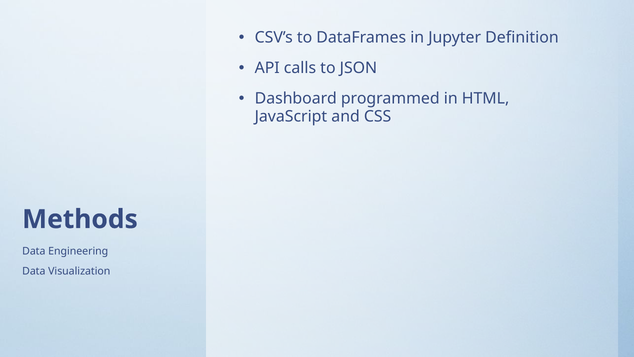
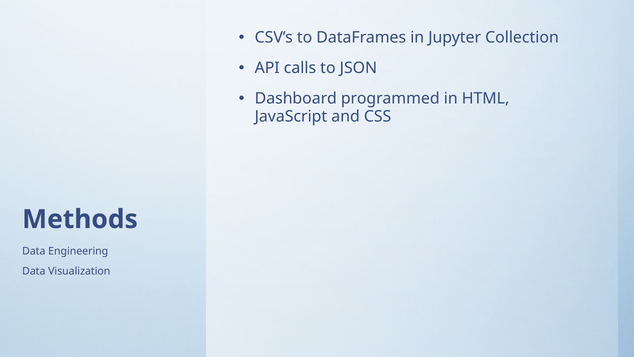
Definition: Definition -> Collection (522, 37)
